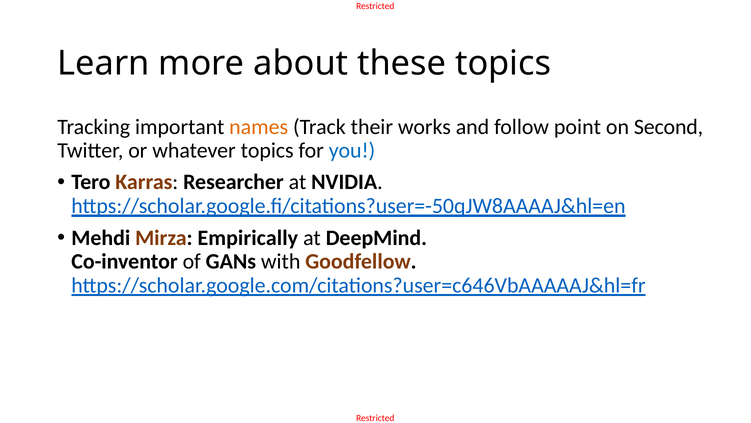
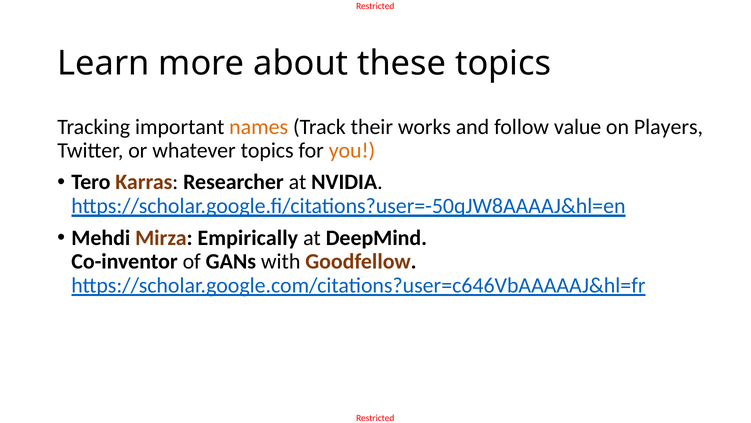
point: point -> value (578, 127)
Second: Second -> Players (668, 127)
you colour: blue -> orange (352, 151)
